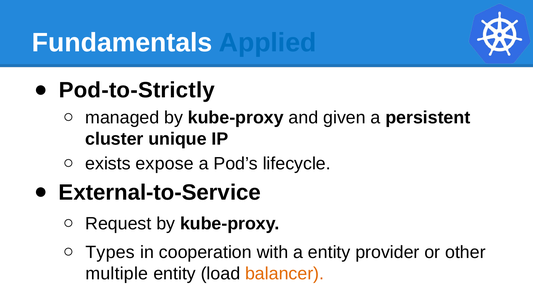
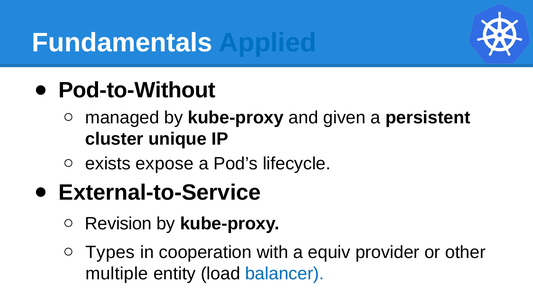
Pod-to-Strictly: Pod-to-Strictly -> Pod-to-Without (137, 90)
Request: Request -> Revision (118, 223)
a entity: entity -> equiv (329, 252)
balancer colour: orange -> blue (285, 273)
